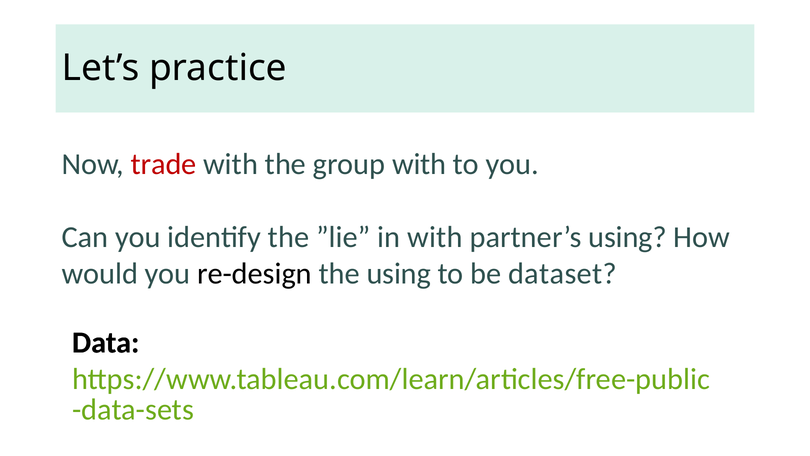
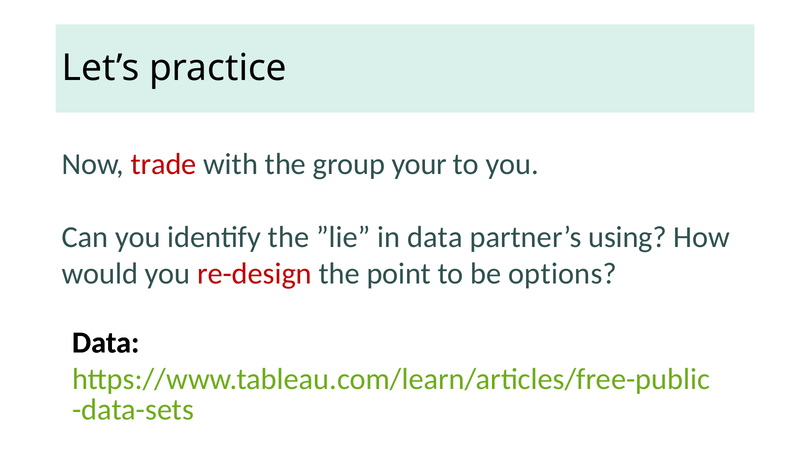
group with: with -> your (419, 164)
in with: with -> data (435, 237)
re-design colour: black -> red (254, 274)
the using: using -> point (399, 274)
dataset: dataset -> options (562, 274)
